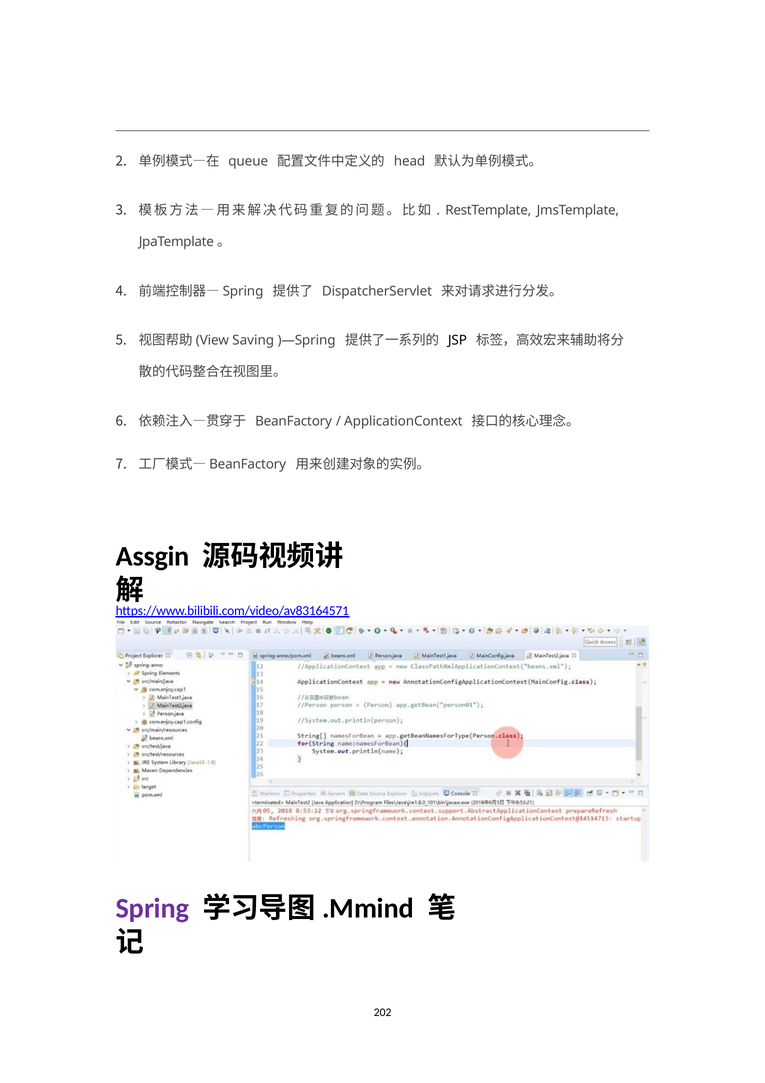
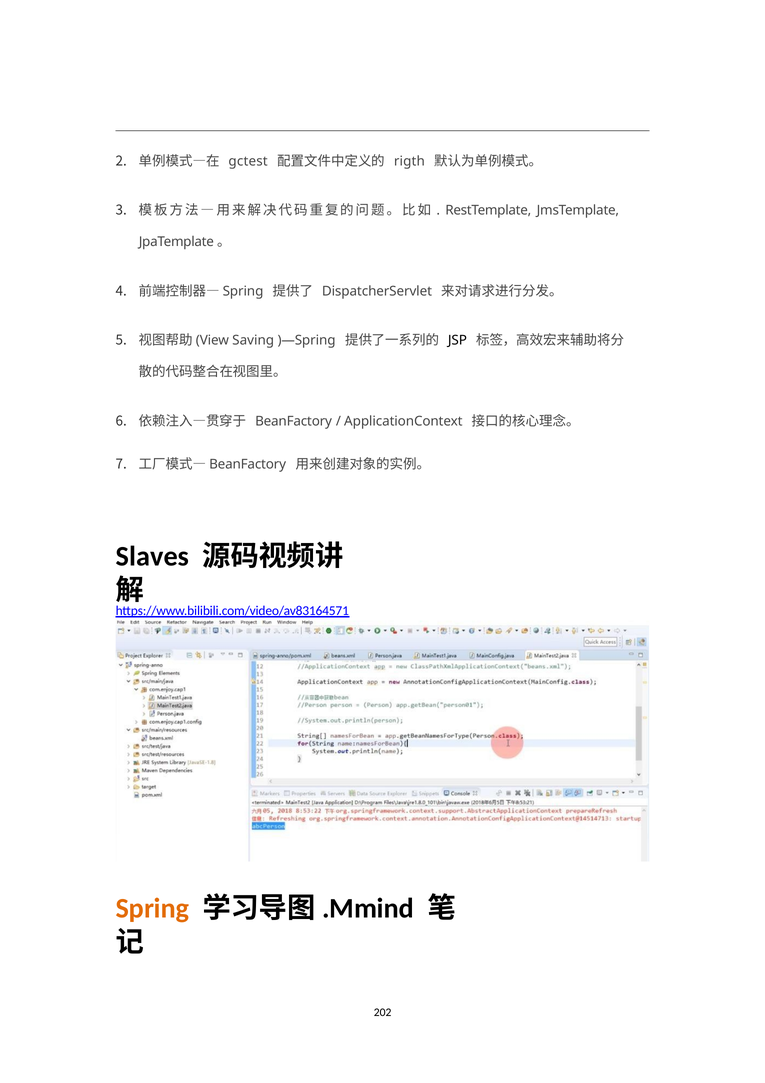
queue: queue -> gctest (248, 161)
head: head -> rigth (409, 161)
Assgin: Assgin -> Slaves (152, 556)
Spring colour: purple -> orange (153, 908)
